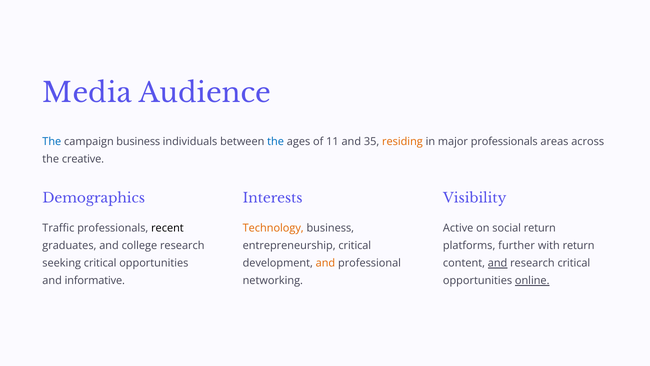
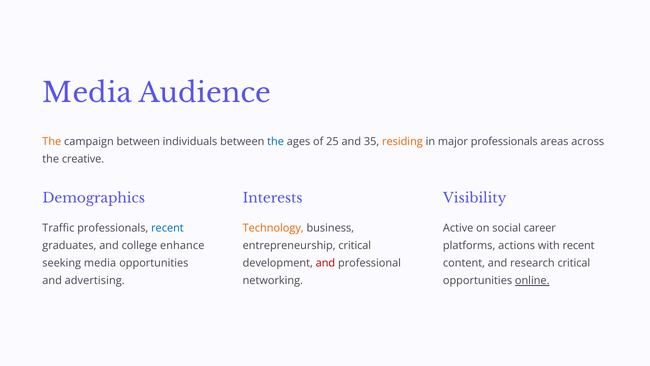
The colour: blue -> orange (52, 141)
campaign business: business -> between (138, 141)
11: 11 -> 25 (332, 141)
recent colour: black -> blue (167, 228)
social return: return -> career (540, 228)
college research: research -> enhance (182, 245)
further: further -> actions (517, 245)
with return: return -> recent (579, 245)
seeking critical: critical -> media (100, 263)
and colour: orange -> red (325, 263)
and underline: present -> none (498, 263)
informative: informative -> advertising (95, 281)
